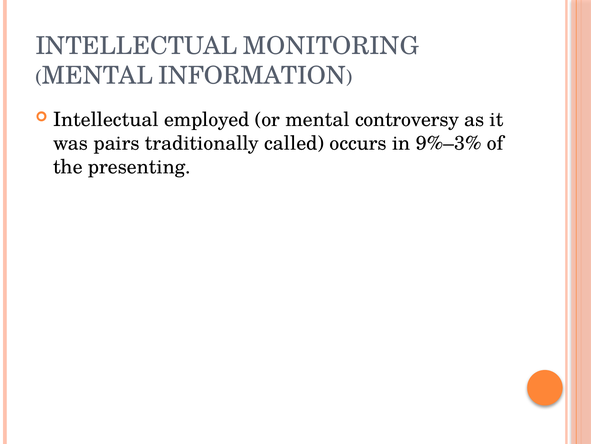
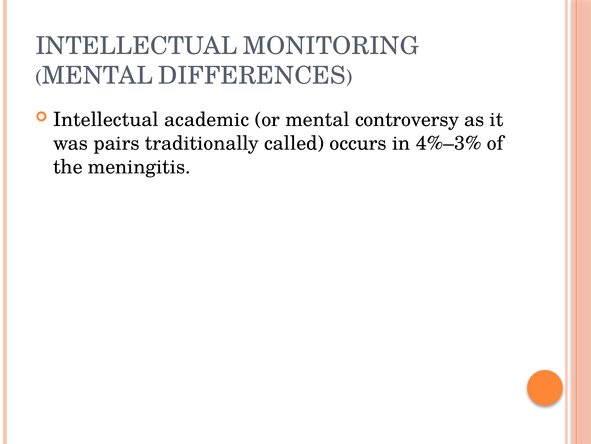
INFORMATION: INFORMATION -> DIFFERENCES (252, 76)
employed: employed -> academic (207, 120)
9%–3%: 9%–3% -> 4%–3% (449, 143)
presenting: presenting -> meningitis (139, 167)
